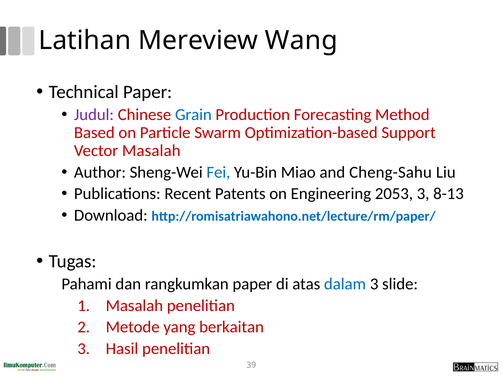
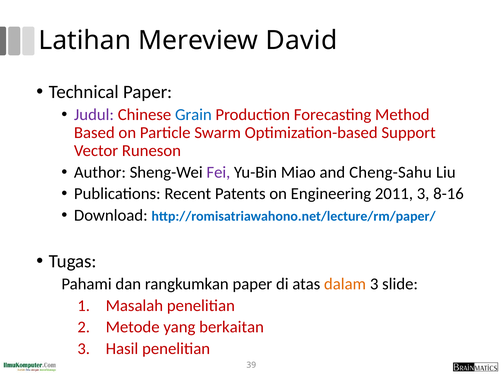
Wang: Wang -> David (301, 41)
Vector Masalah: Masalah -> Runeson (151, 151)
Fei colour: blue -> purple (218, 172)
2053: 2053 -> 2011 (394, 194)
8-13: 8-13 -> 8-16 (448, 194)
dalam colour: blue -> orange (345, 284)
